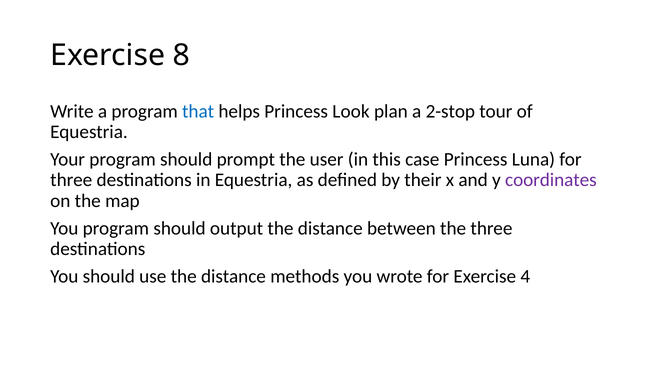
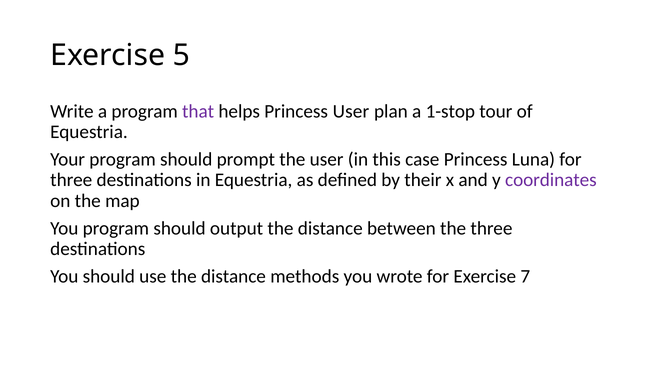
8: 8 -> 5 (182, 55)
that colour: blue -> purple (198, 111)
Princess Look: Look -> User (351, 111)
2-stop: 2-stop -> 1-stop (450, 111)
4: 4 -> 7 (525, 277)
